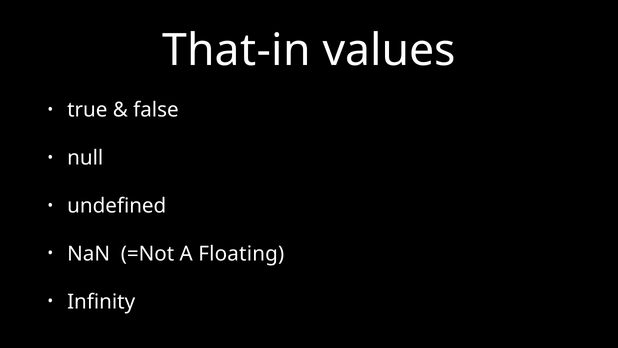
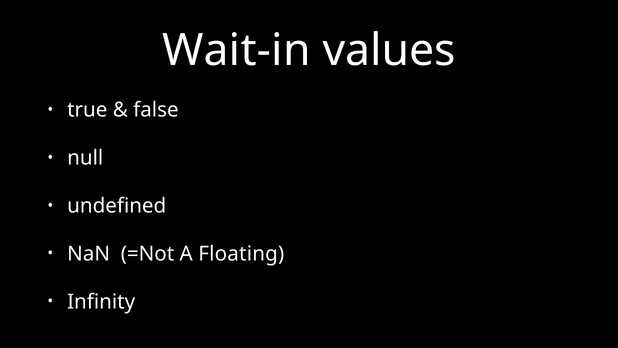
That-in: That-in -> Wait-in (236, 51)
